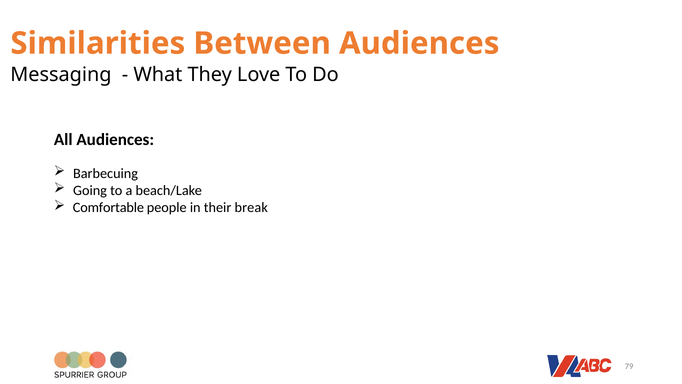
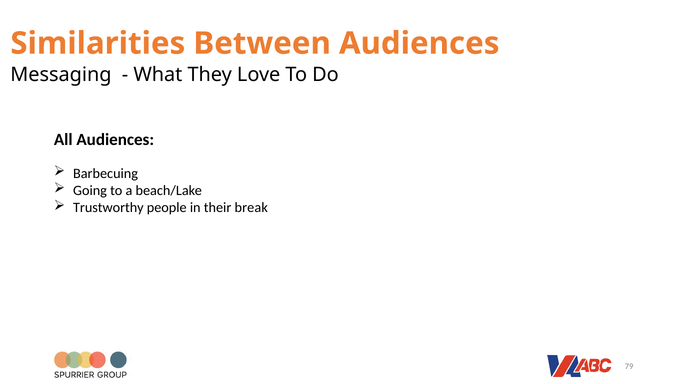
Comfortable: Comfortable -> Trustworthy (108, 207)
